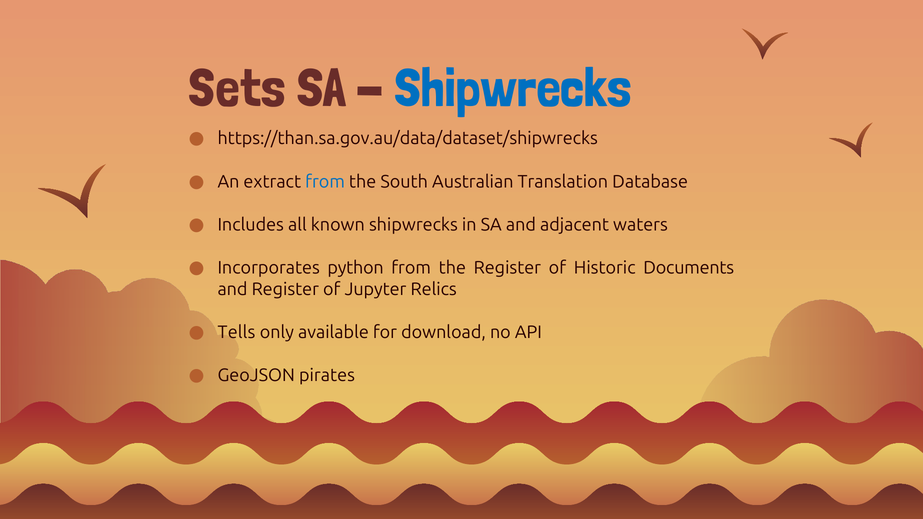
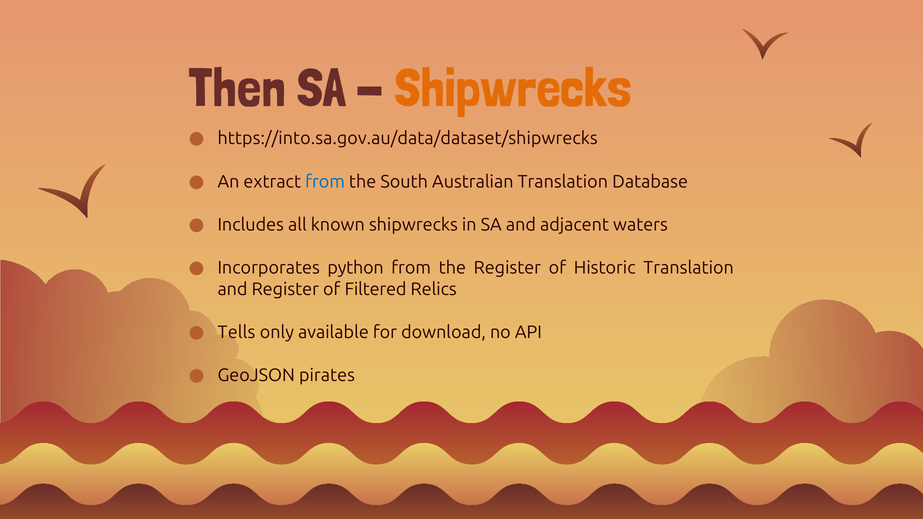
Sets: Sets -> Then (237, 88)
Shipwrecks colour: blue -> orange (513, 88)
https://than.sa.gov.au/data/dataset/shipwrecks: https://than.sa.gov.au/data/dataset/shipwrecks -> https://into.sa.gov.au/data/dataset/shipwrecks (408, 139)
Historic Documents: Documents -> Translation (689, 268)
Jupyter: Jupyter -> Filtered (376, 289)
